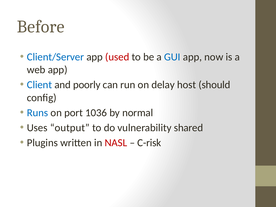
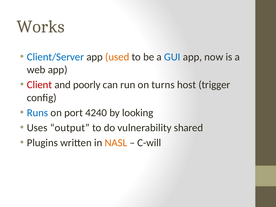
Before: Before -> Works (41, 27)
used colour: red -> orange (117, 57)
Client colour: blue -> red (39, 85)
delay: delay -> turns (163, 85)
should: should -> trigger (214, 85)
1036: 1036 -> 4240 (96, 113)
normal: normal -> looking (138, 113)
NASL colour: red -> orange (116, 143)
C-risk: C-risk -> C-will (149, 143)
